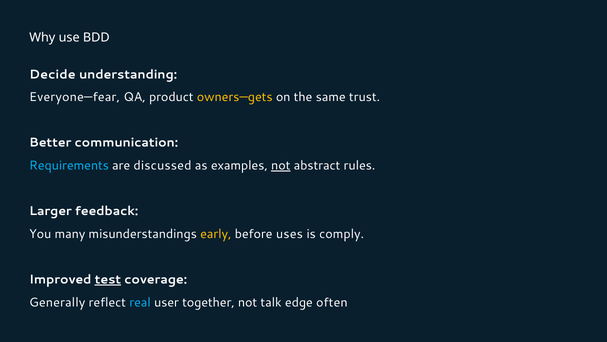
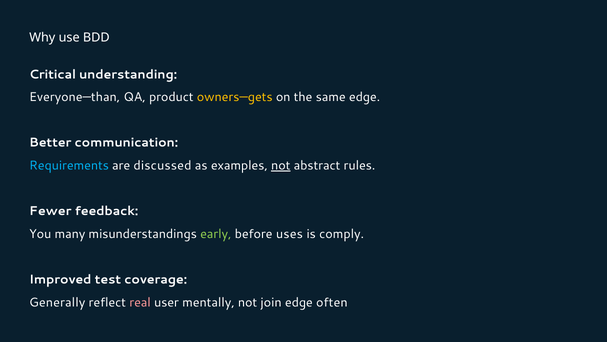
Decide: Decide -> Critical (53, 74)
Everyone—fear: Everyone—fear -> Everyone—than (75, 97)
same trust: trust -> edge (365, 97)
Larger: Larger -> Fewer (50, 211)
early colour: yellow -> light green (216, 234)
test underline: present -> none (108, 279)
real colour: light blue -> pink (140, 302)
together: together -> mentally (208, 302)
talk: talk -> join (271, 302)
